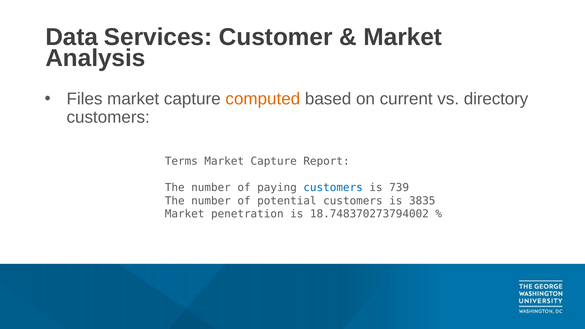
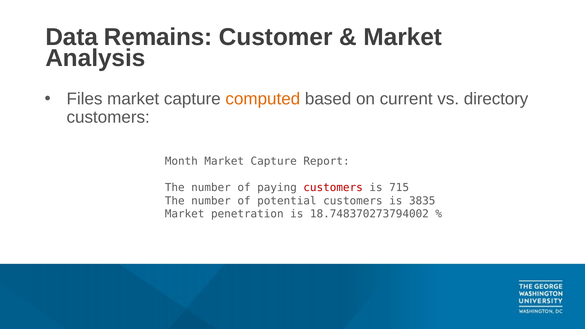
Services: Services -> Remains (158, 37)
Terms: Terms -> Month (181, 161)
customers colour: blue -> red (333, 188)
739: 739 -> 715 (399, 188)
